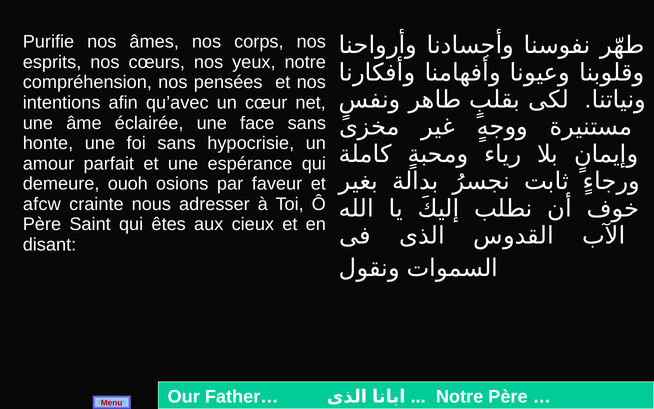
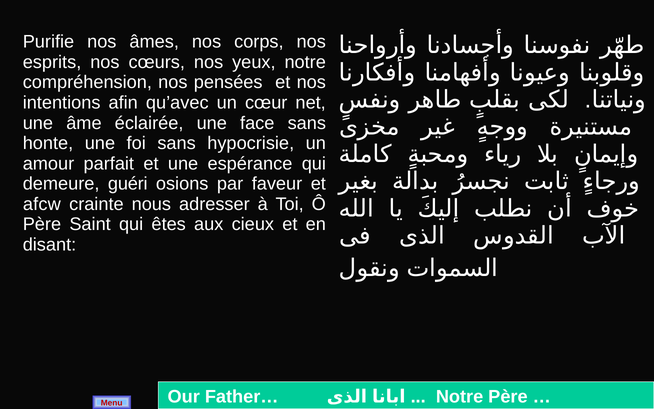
ouoh: ouoh -> guéri (128, 184)
